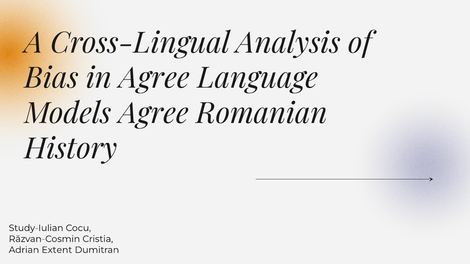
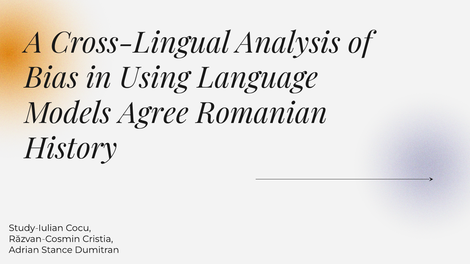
in Agree: Agree -> Using (155, 78)
Extent: Extent -> Stance (57, 250)
